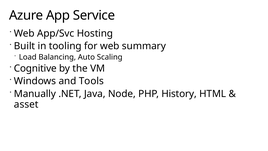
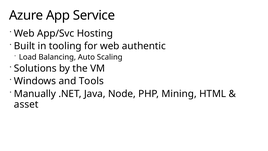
summary: summary -> authentic (144, 46)
Cognitive: Cognitive -> Solutions (35, 68)
History: History -> Mining (179, 94)
